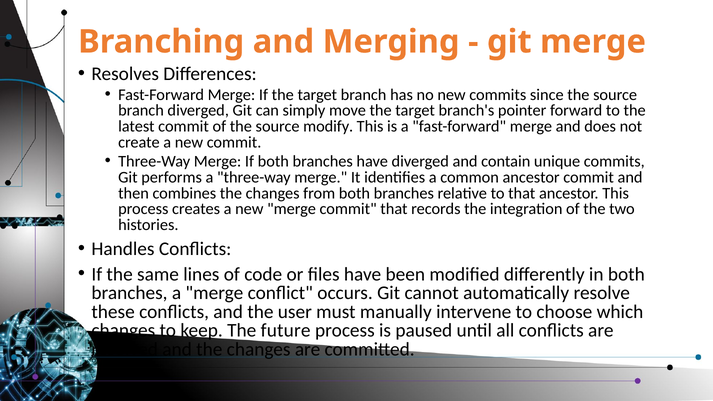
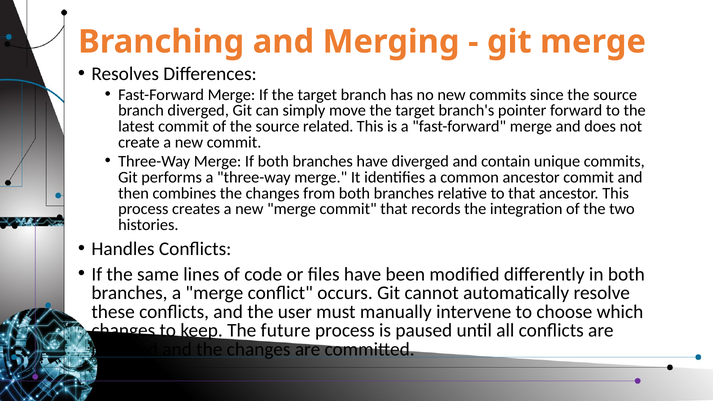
modify: modify -> related (328, 126)
